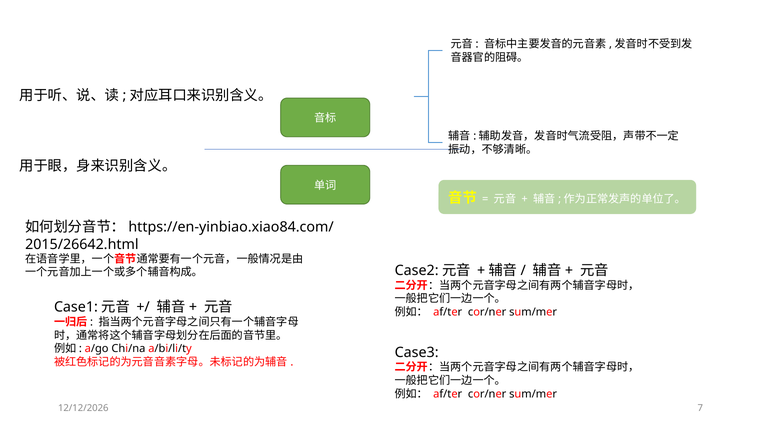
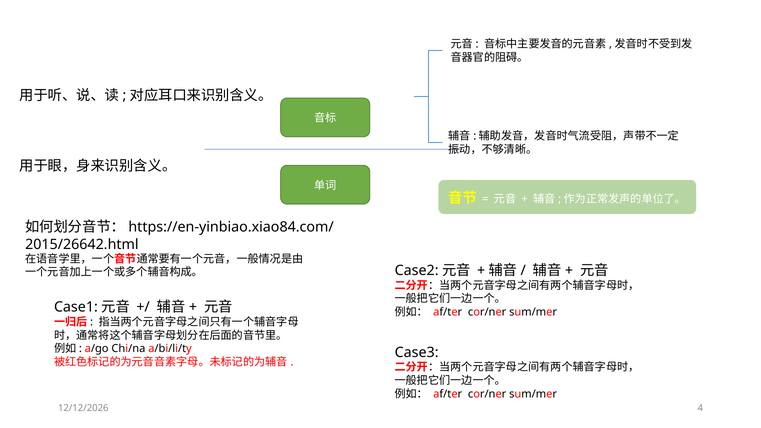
7: 7 -> 4 (700, 408)
